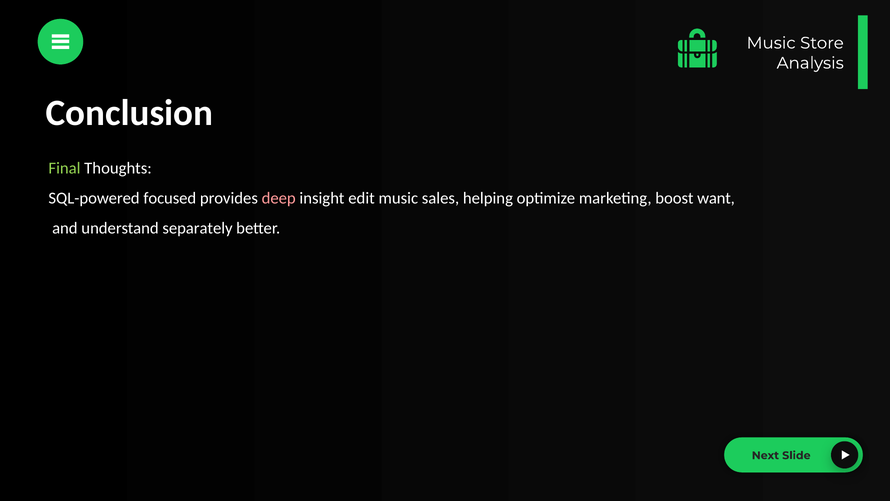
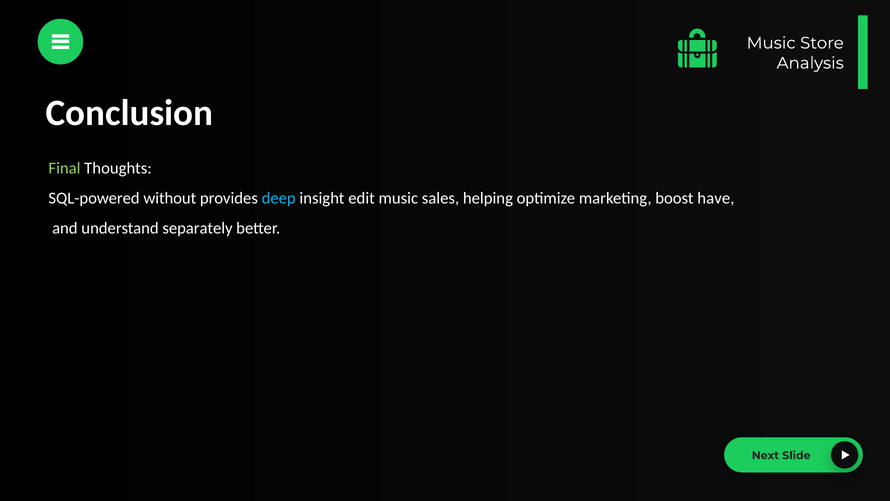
focused: focused -> without (170, 198)
deep colour: pink -> light blue (279, 198)
want: want -> have (716, 198)
